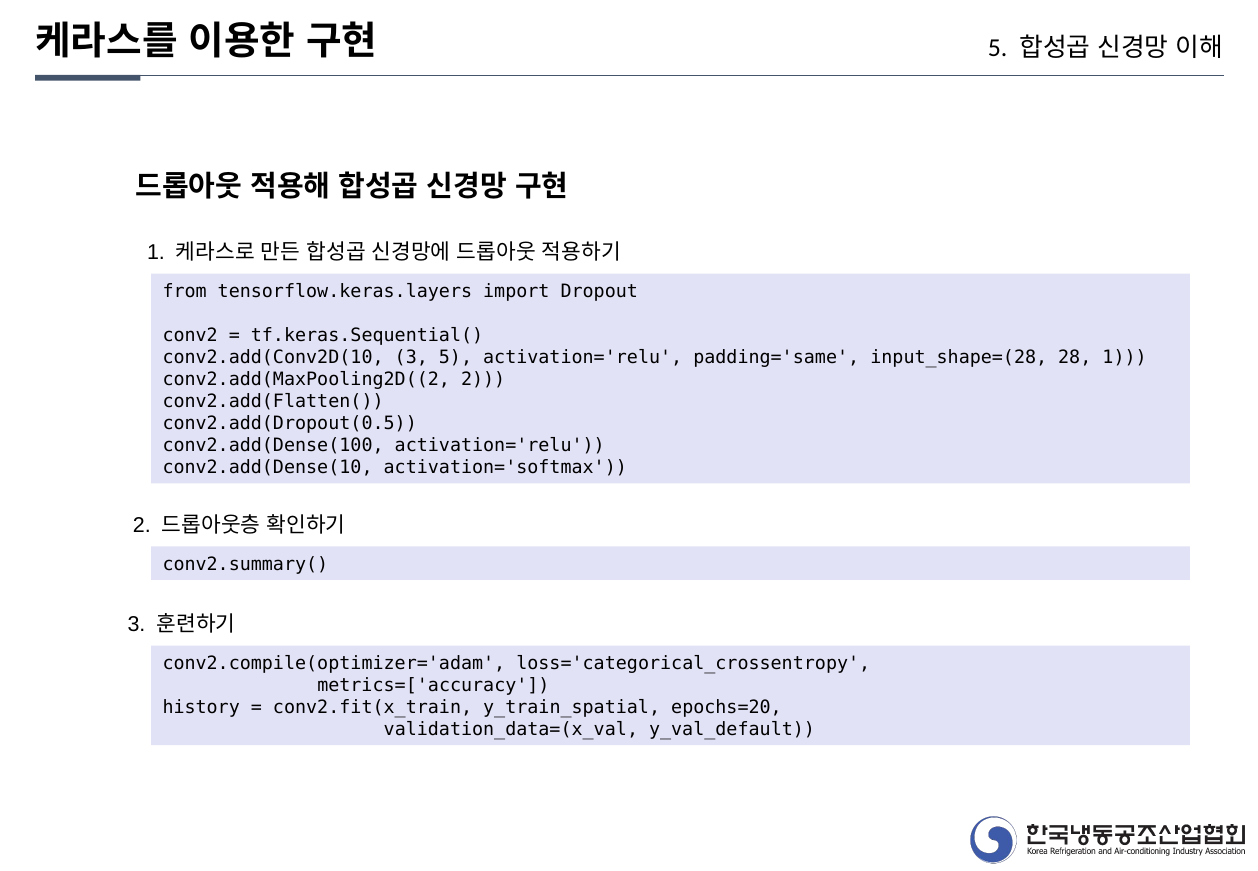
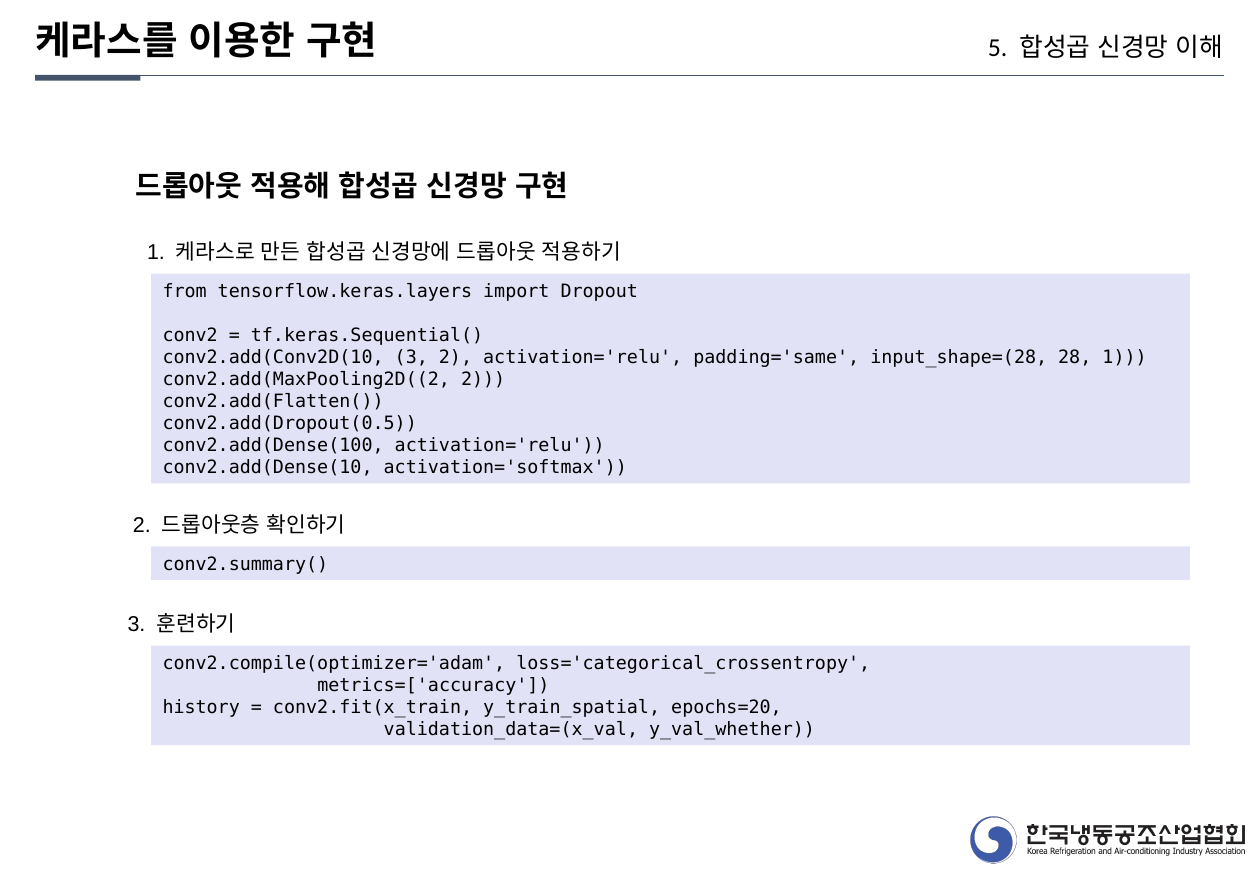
3 5: 5 -> 2 (455, 358)
y_val_default: y_val_default -> y_val_whether (732, 730)
